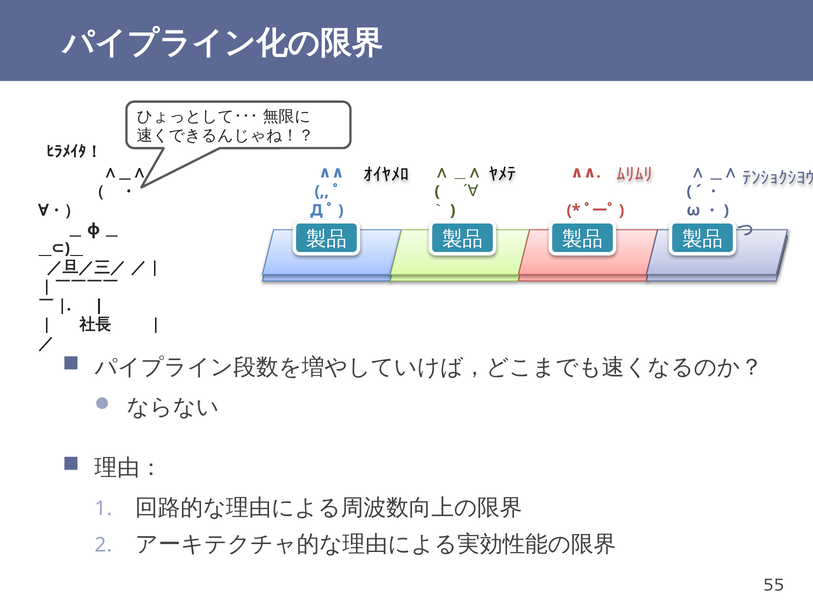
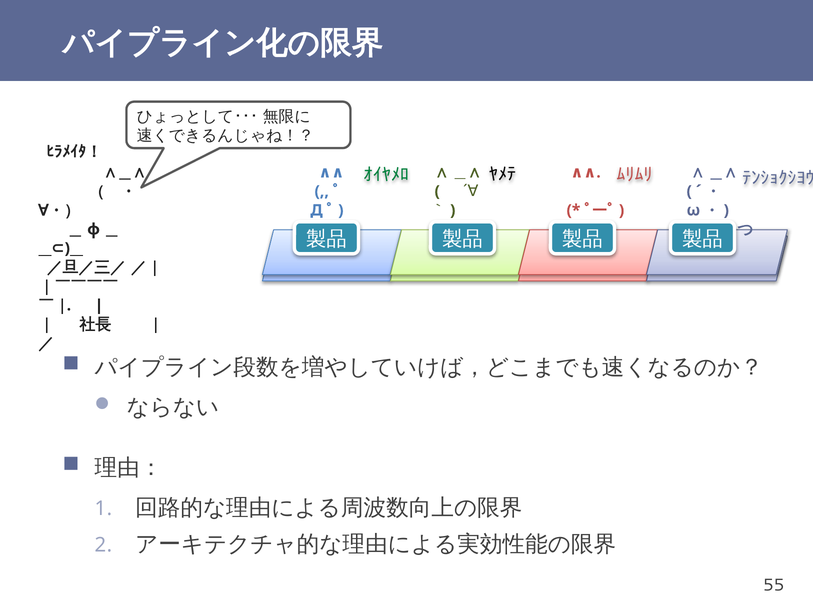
ｵｲﾔﾒﾛ colour: black -> green (386, 175)
